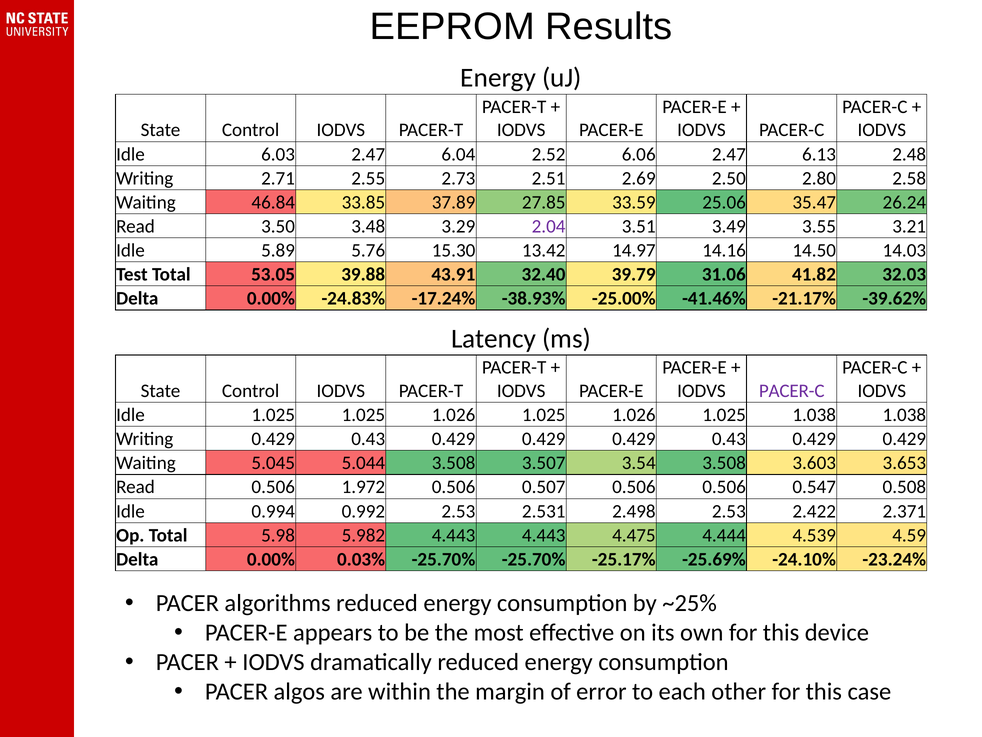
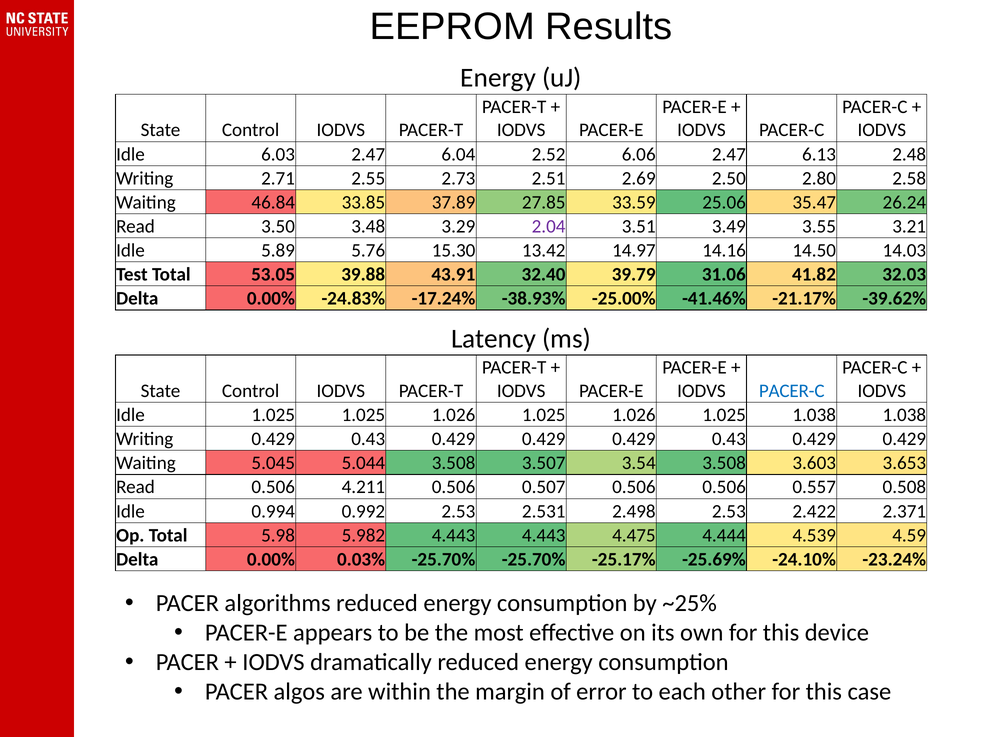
PACER-C colour: purple -> blue (792, 391)
1.972: 1.972 -> 4.211 (363, 487)
0.547: 0.547 -> 0.557 (814, 487)
